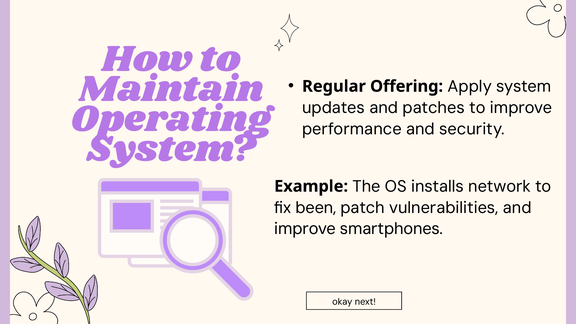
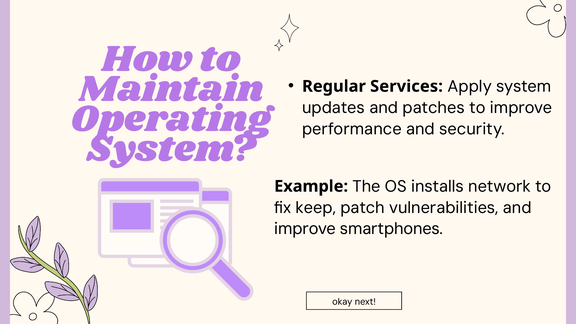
Offering: Offering -> Services (406, 86)
been: been -> keep (316, 208)
